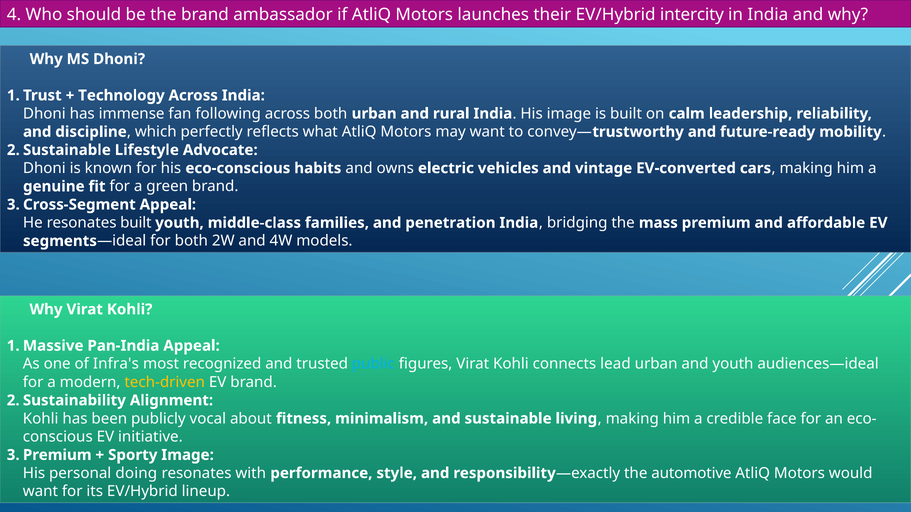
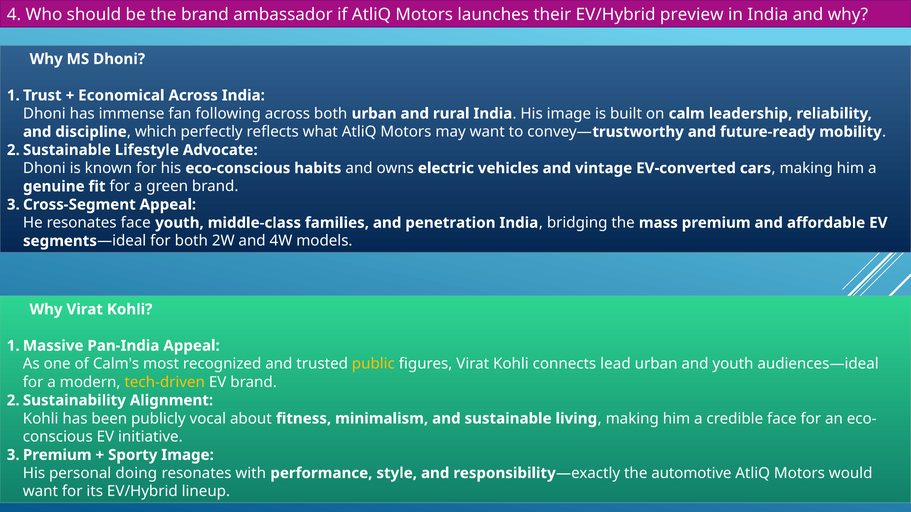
intercity: intercity -> preview (692, 15)
Technology: Technology -> Economical (121, 95)
resonates built: built -> face (136, 223)
Infra's: Infra's -> Calm's (116, 364)
public colour: light blue -> yellow (373, 364)
